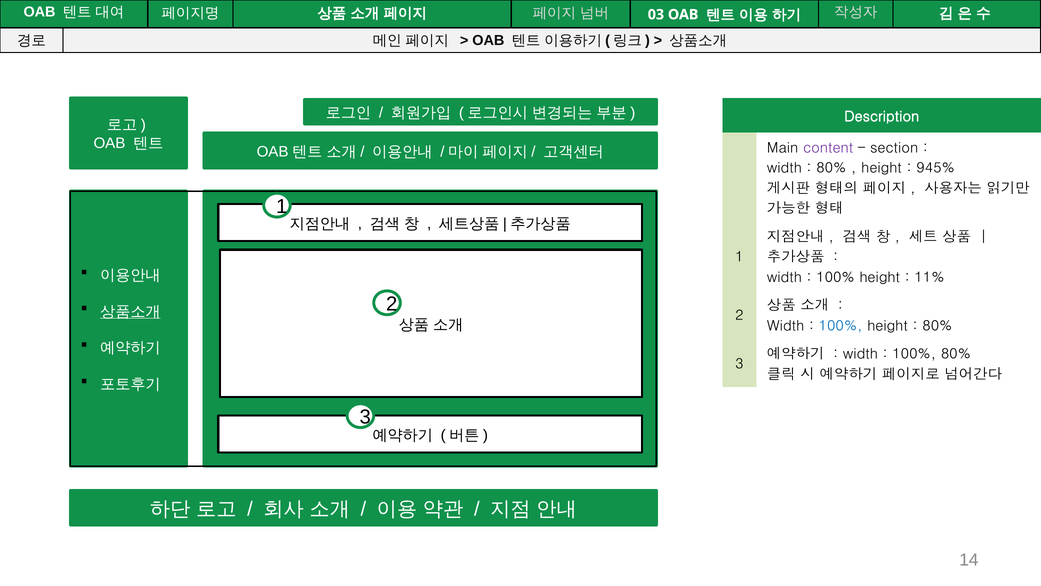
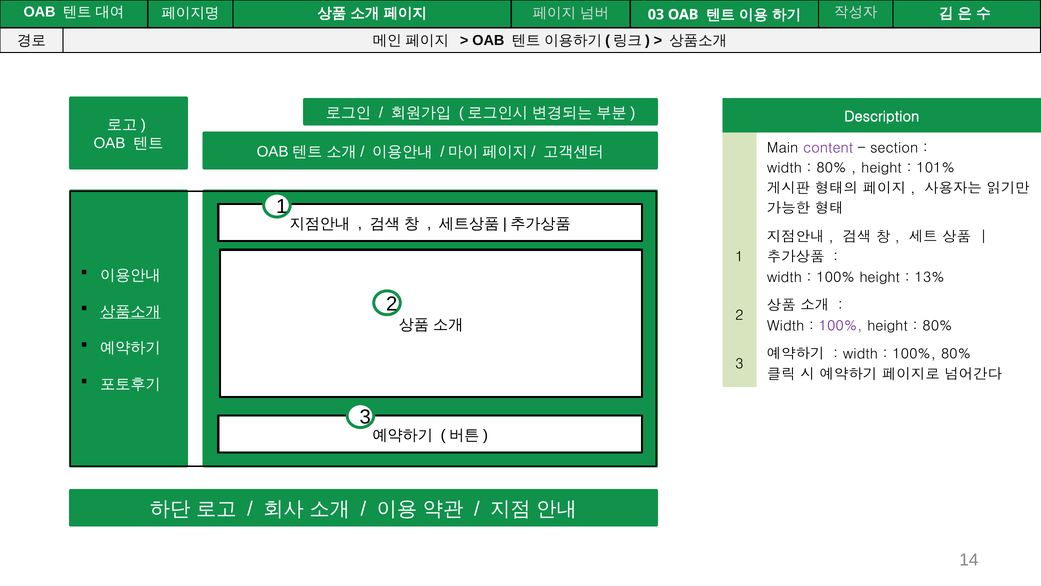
945%: 945% -> 101% (936, 168)
11%: 11% -> 13% (930, 277)
100% colour: blue -> purple (841, 326)
